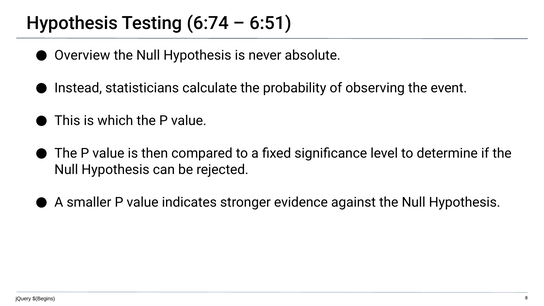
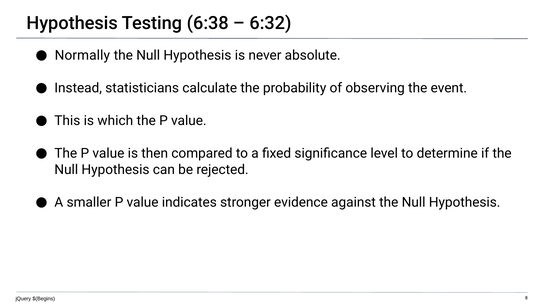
6:74: 6:74 -> 6:38 (208, 23)
6:51: 6:51 -> 6:32 (270, 23)
Overview: Overview -> Normally (82, 55)
